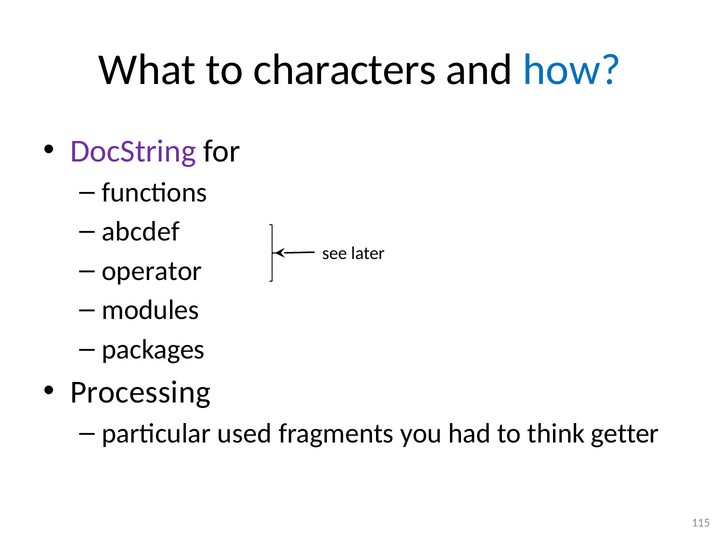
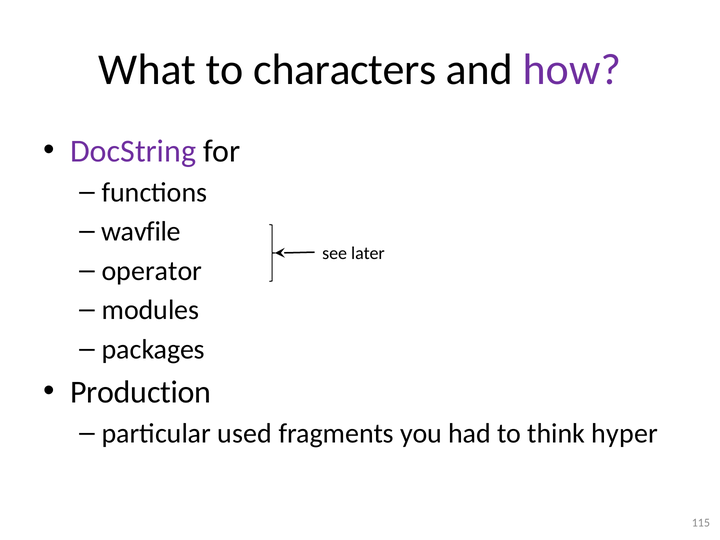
how colour: blue -> purple (572, 70)
abcdef: abcdef -> wavfile (141, 232)
Processing: Processing -> Production (141, 392)
getter: getter -> hyper (625, 433)
